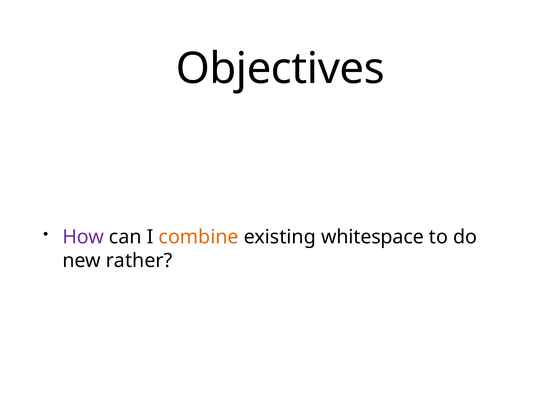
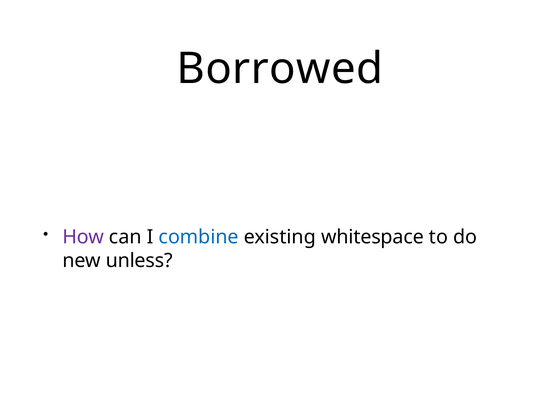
Objectives: Objectives -> Borrowed (280, 69)
combine colour: orange -> blue (199, 237)
rather: rather -> unless (139, 261)
